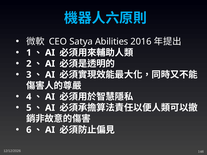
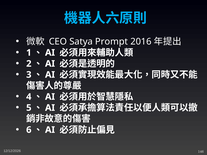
Abilities: Abilities -> Prompt (112, 42)
